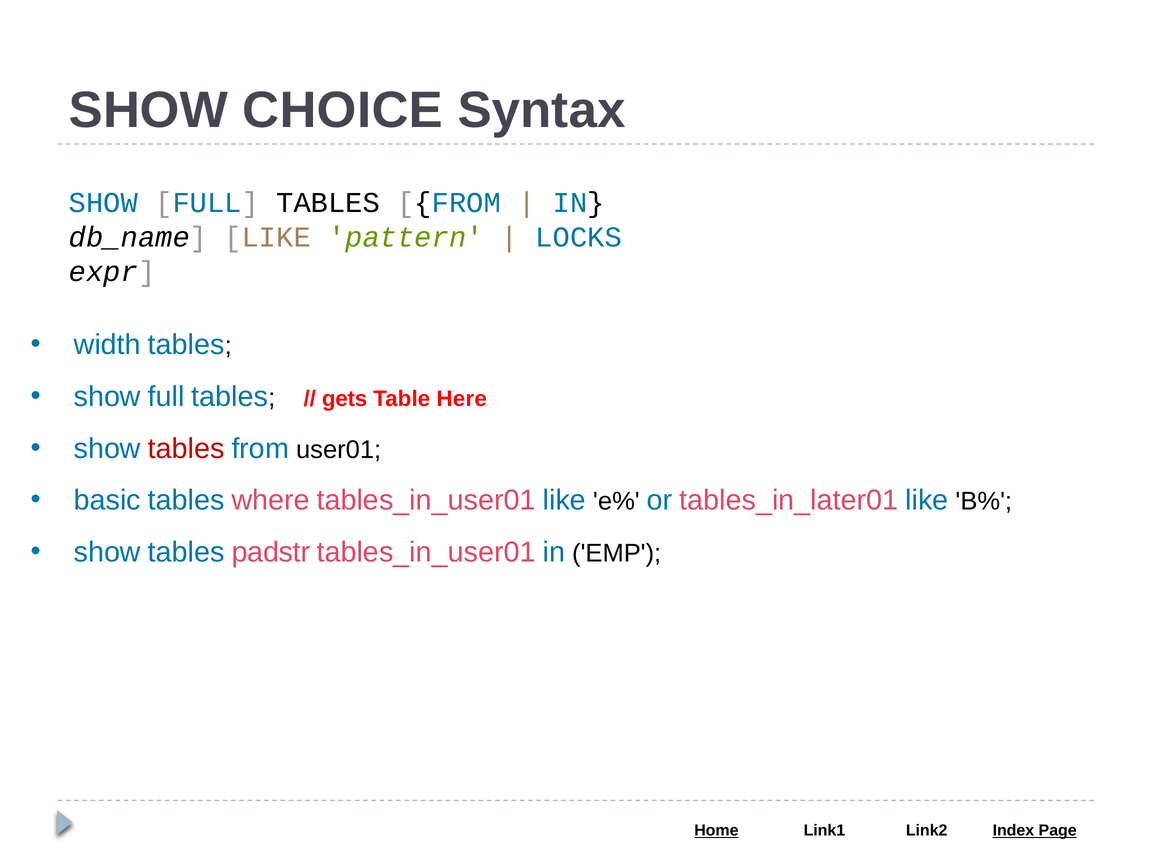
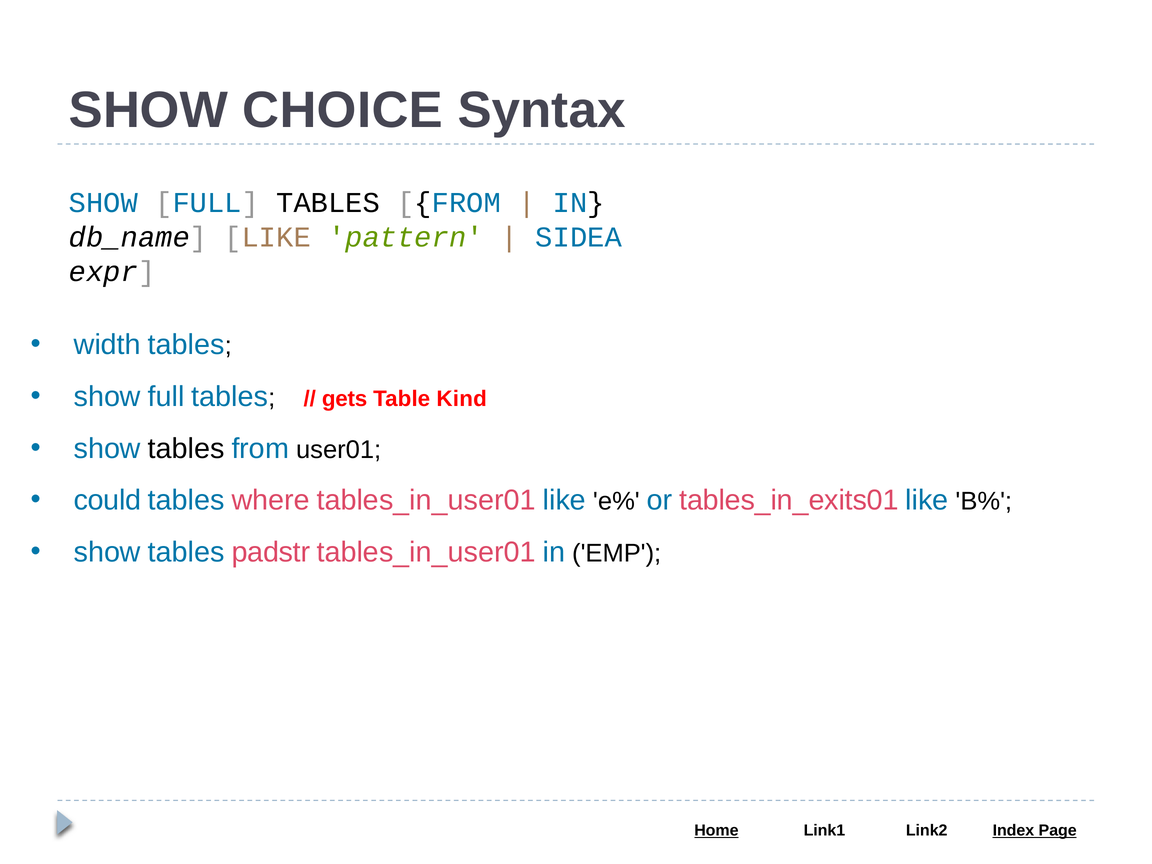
LOCKS: LOCKS -> SIDEA (579, 237)
Here: Here -> Kind (462, 399)
tables colour: red -> black (186, 449)
basic: basic -> could (107, 500)
tables_in_later01: tables_in_later01 -> tables_in_exits01 (789, 500)
